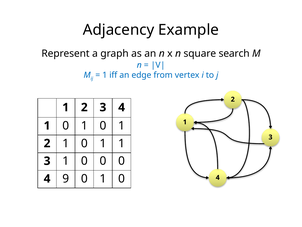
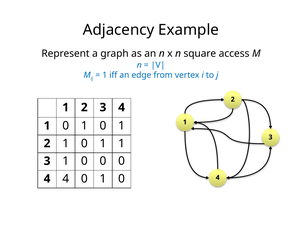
search: search -> access (234, 54)
4 9: 9 -> 4 (66, 178)
